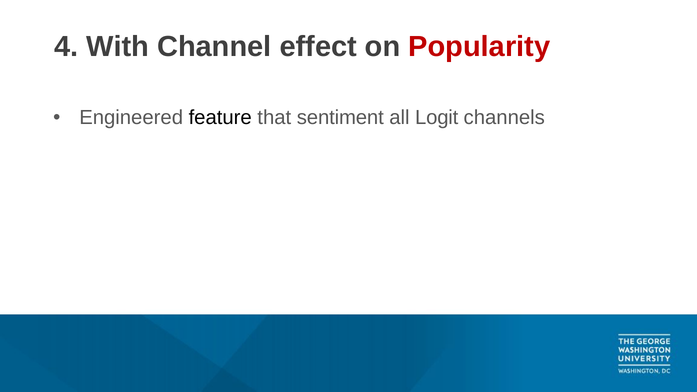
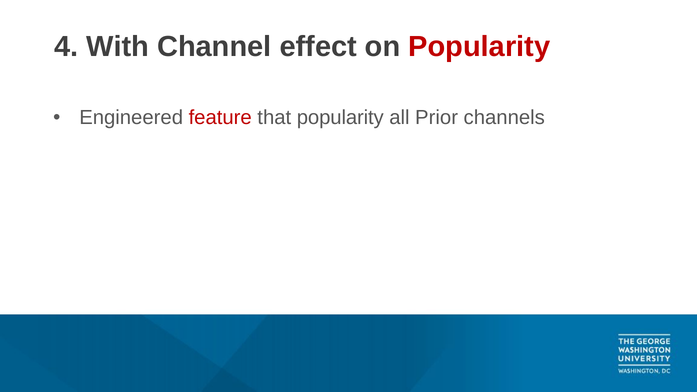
feature colour: black -> red (220, 118)
that sentiment: sentiment -> popularity (340, 118)
Logit: Logit -> Prior (437, 118)
